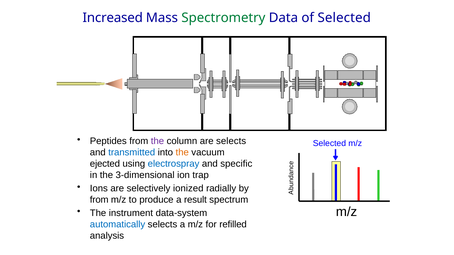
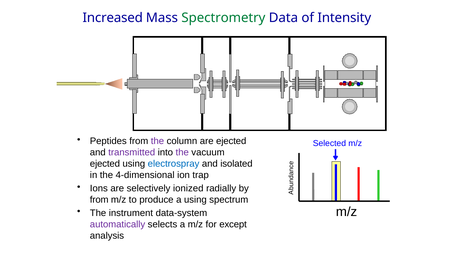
of Selected: Selected -> Intensity (344, 18)
are selects: selects -> ejected (231, 141)
transmitted colour: blue -> purple (132, 153)
the colour: orange -> purple (182, 153)
specific: specific -> isolated (236, 164)
3-dimensional: 3-dimensional -> 4-dimensional (145, 175)
a result: result -> using (195, 200)
automatically colour: blue -> purple (118, 225)
refilled: refilled -> except (233, 225)
